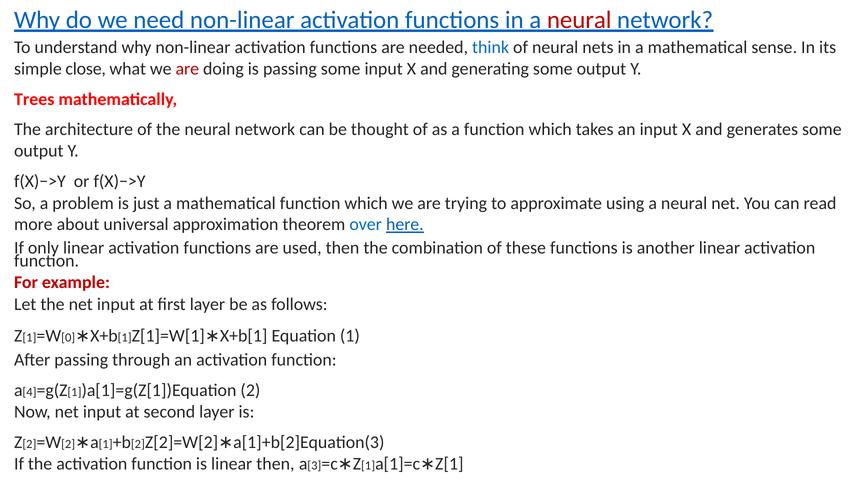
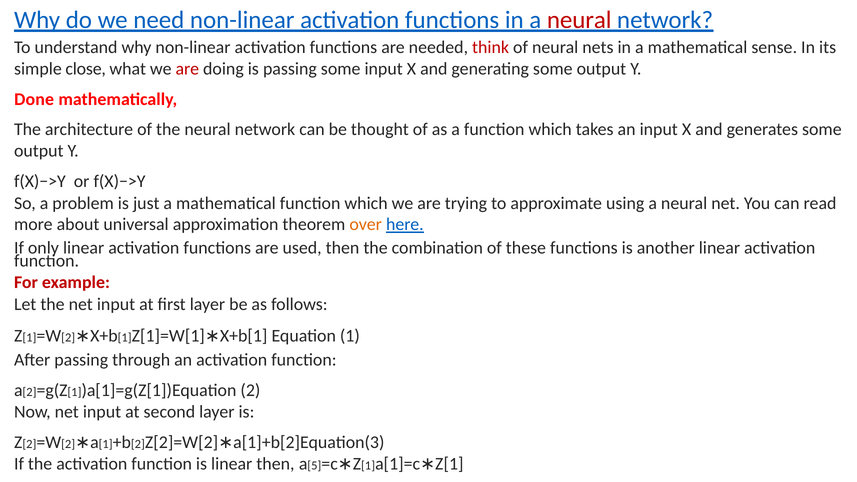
think colour: blue -> red (491, 47)
Trees: Trees -> Done (34, 99)
over colour: blue -> orange (366, 225)
0: 0 -> 2 (68, 338)
a 4: 4 -> 2 (29, 392)
3: 3 -> 5 (314, 466)
